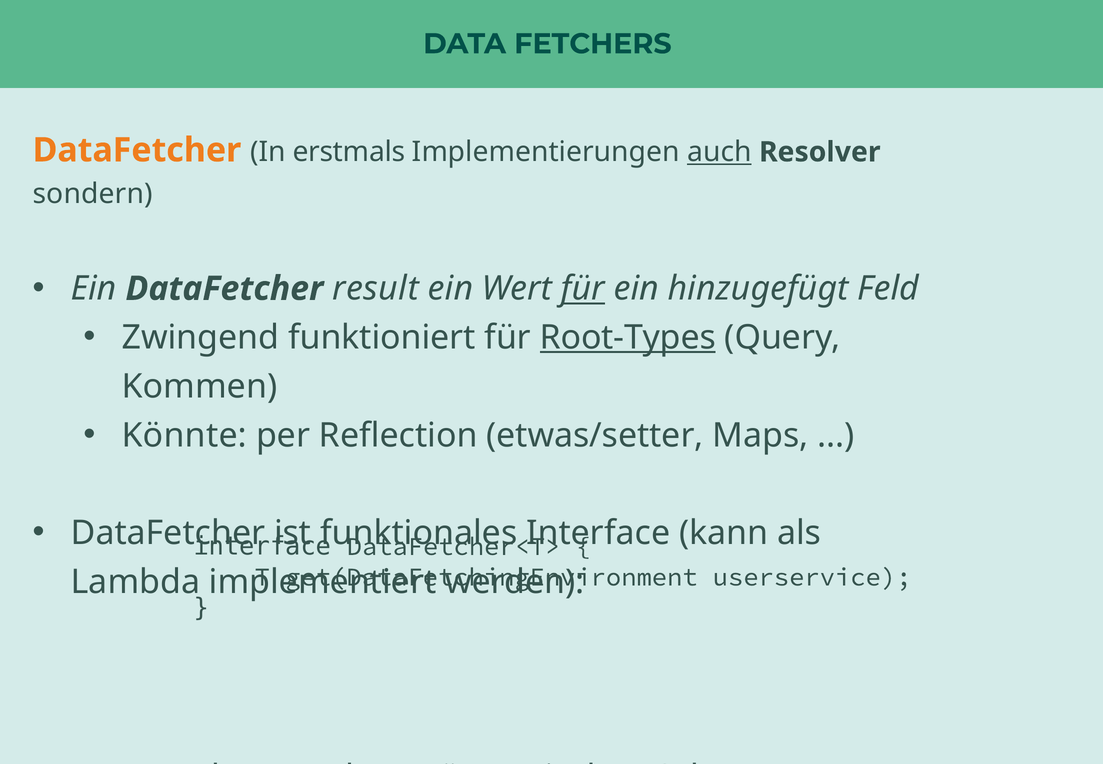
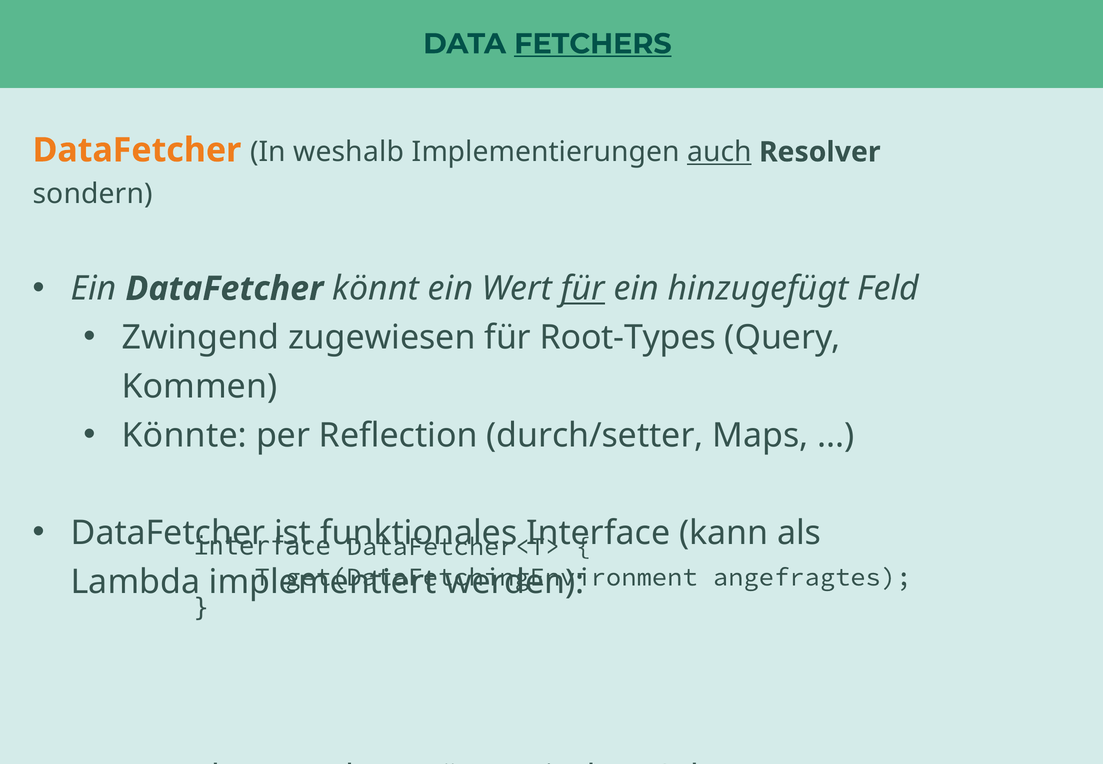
FETCHERS underline: none -> present (593, 44)
erstmals: erstmals -> weshalb (349, 152)
result: result -> könnt (376, 289)
funktioniert: funktioniert -> zugewiesen (382, 337)
Root-Types underline: present -> none (628, 337)
etwas/setter: etwas/setter -> durch/setter (595, 435)
userservice: userservice -> angefragtes (812, 577)
